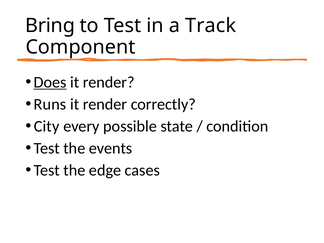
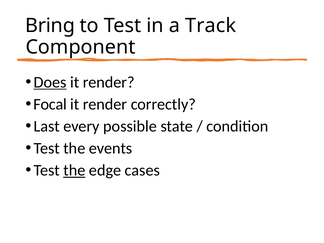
Runs: Runs -> Focal (50, 104)
City: City -> Last (47, 126)
the underline: none -> present (74, 170)
